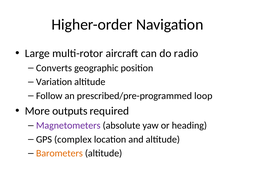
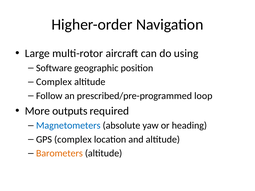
radio: radio -> using (186, 53)
Converts: Converts -> Software (54, 68)
Variation: Variation -> Complex (54, 82)
Magnetometers colour: purple -> blue (68, 126)
